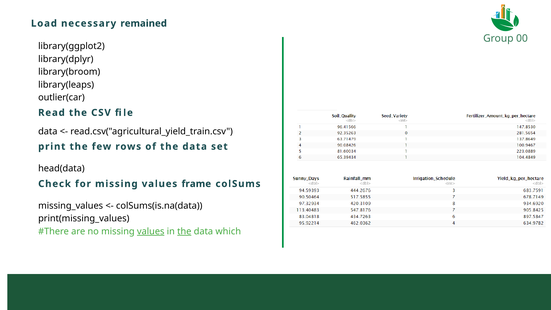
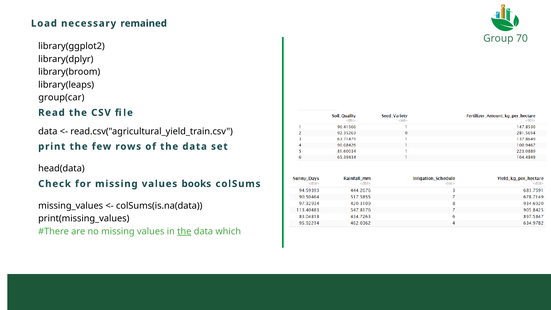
00: 00 -> 70 (522, 38)
outlier(car: outlier(car -> group(car (61, 98)
frame: frame -> books (196, 184)
values underline: present -> none (151, 231)
